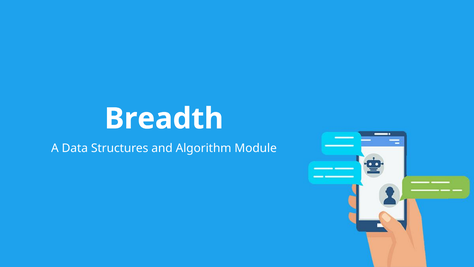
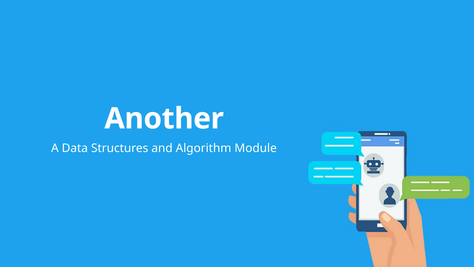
Breadth: Breadth -> Another (164, 118)
